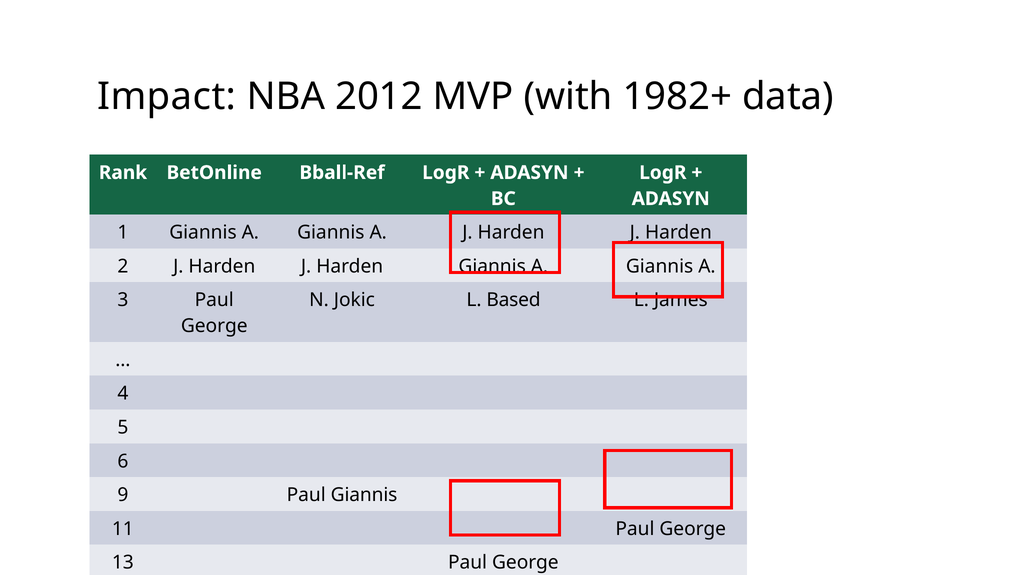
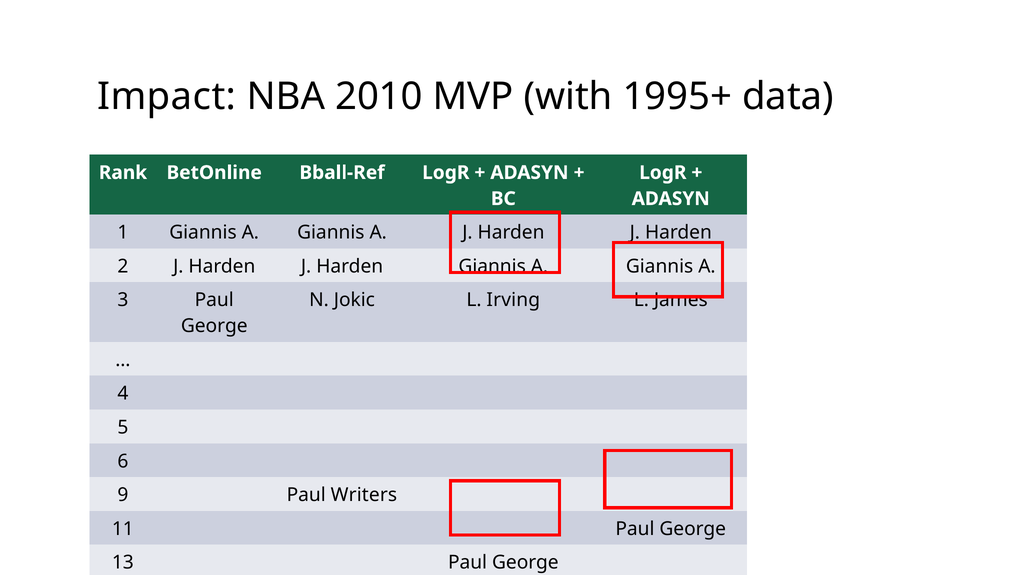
2012: 2012 -> 2010 (379, 97)
1982+: 1982+ -> 1995+ (677, 97)
Based: Based -> Irving (513, 300)
Paul Giannis: Giannis -> Writers (364, 495)
